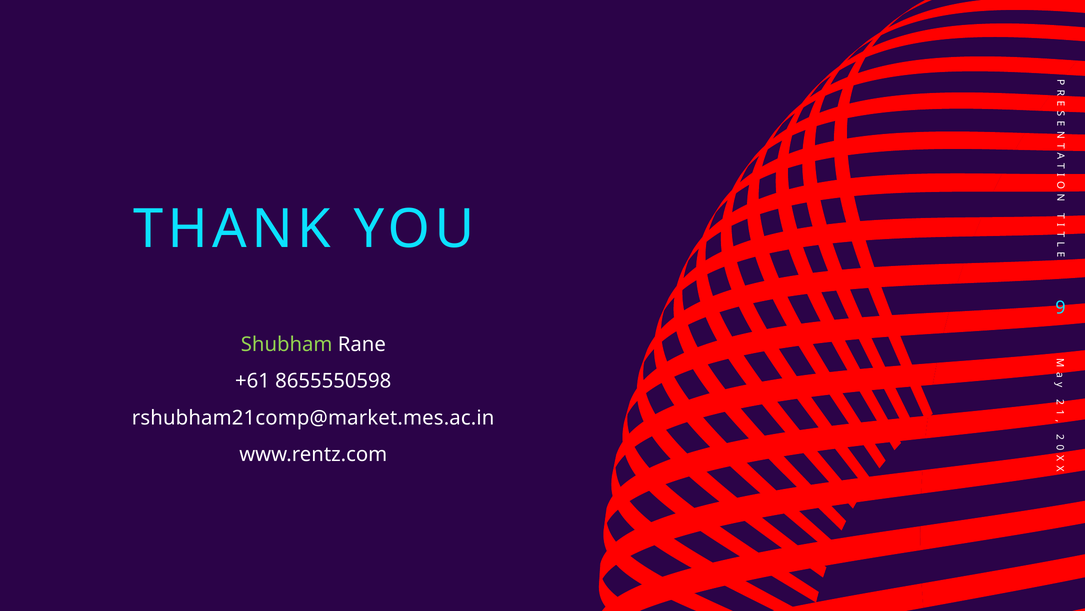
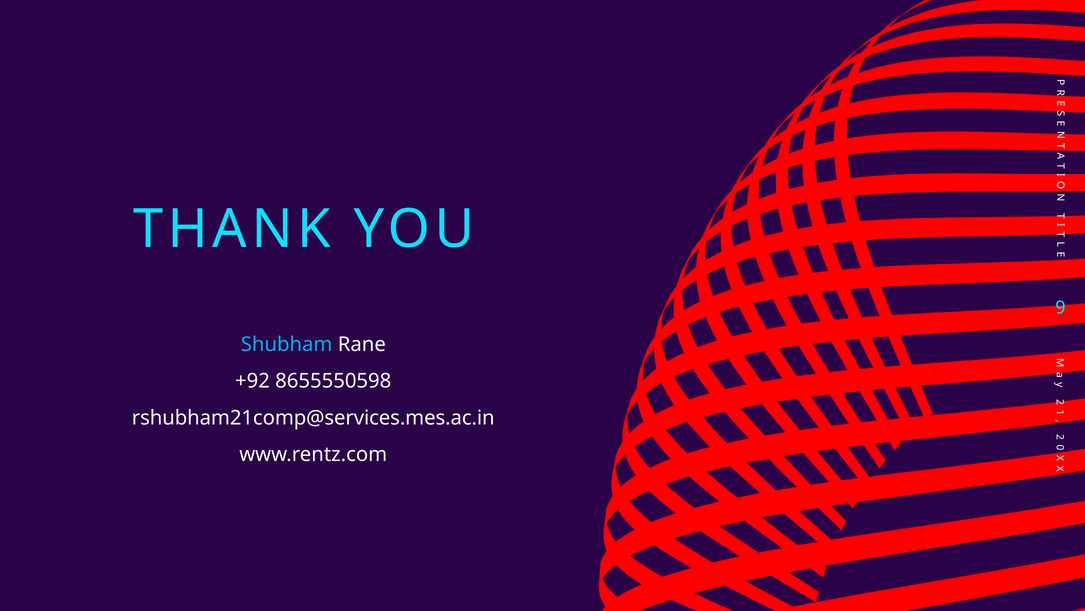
Shubham colour: light green -> light blue (287, 344)
+61: +61 -> +92 (253, 381)
rshubham21comp@market.mes.ac.in: rshubham21comp@market.mes.ac.in -> rshubham21comp@services.mes.ac.in (313, 417)
